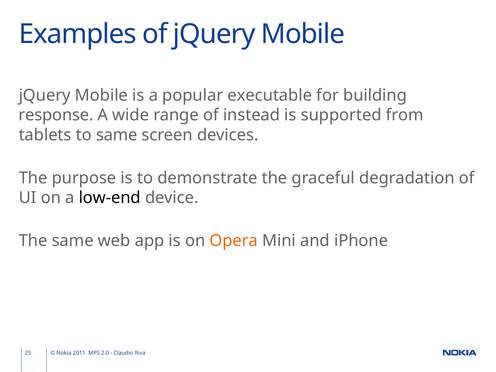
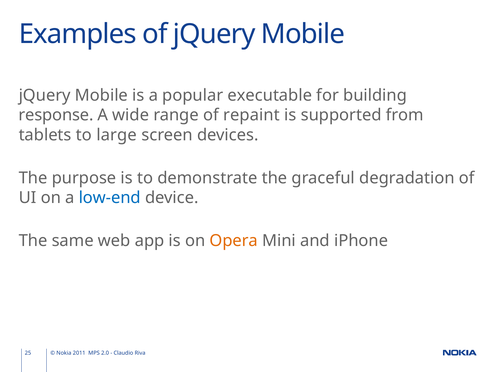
instead: instead -> repaint (251, 115)
to same: same -> large (117, 135)
low-end colour: black -> blue (110, 198)
